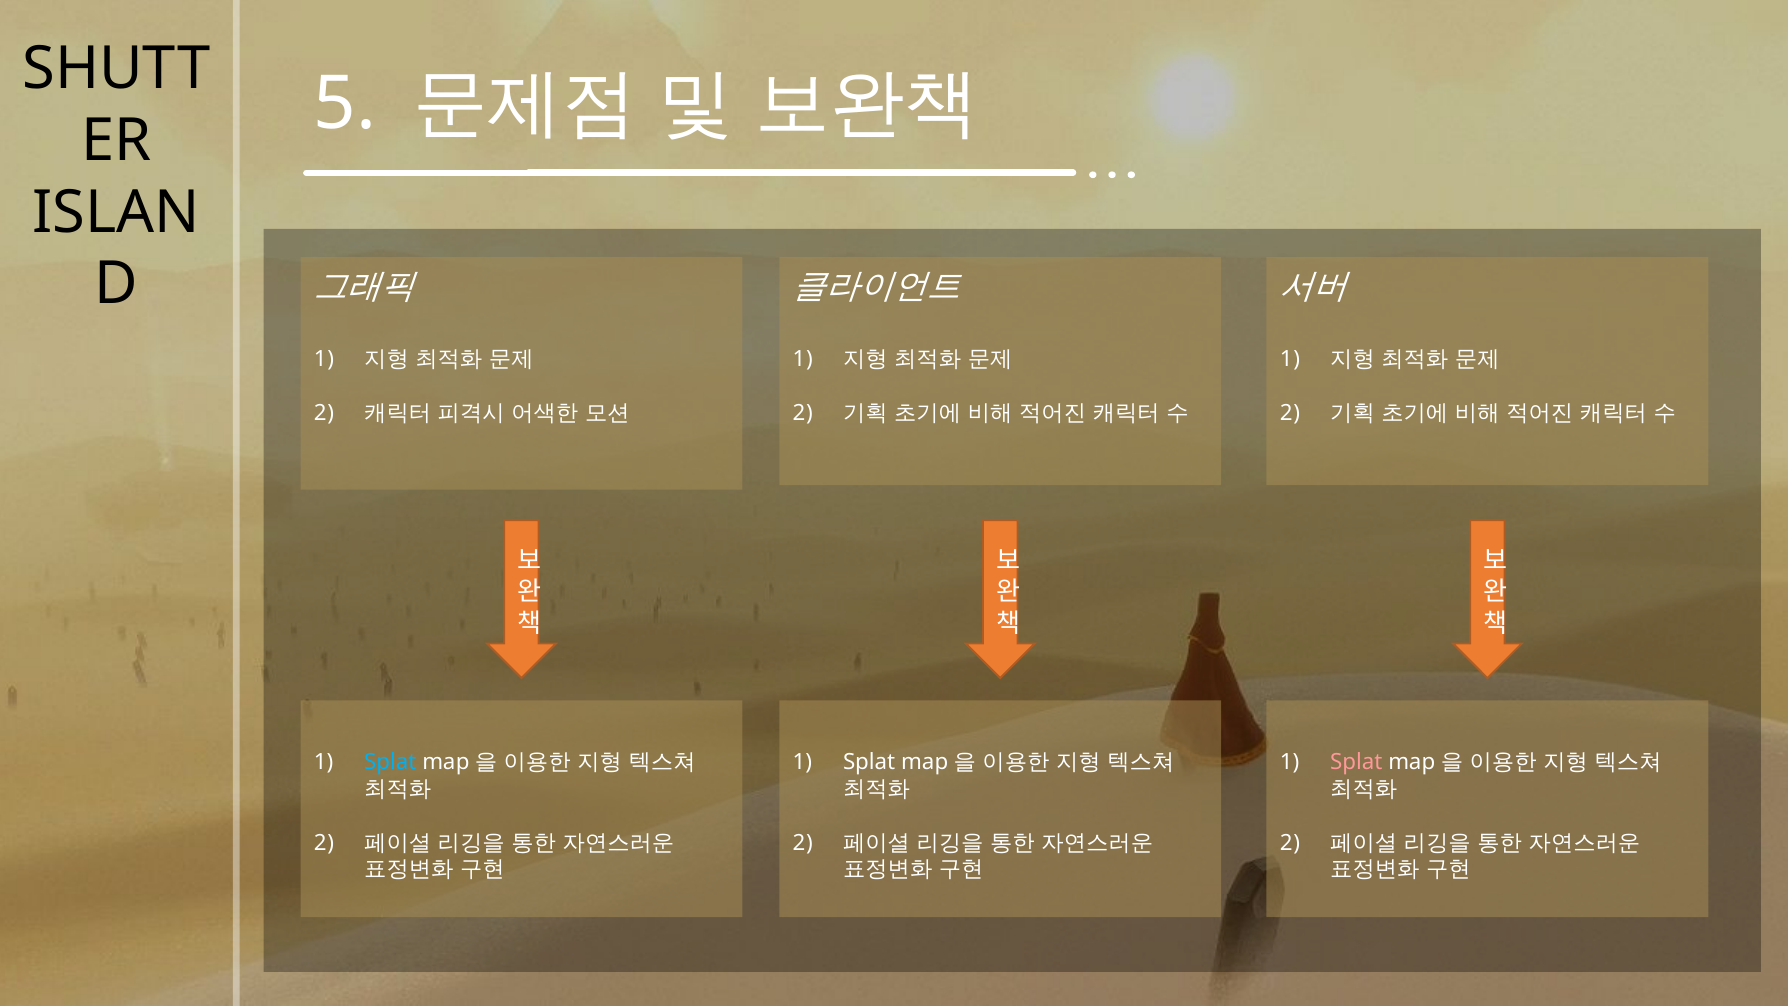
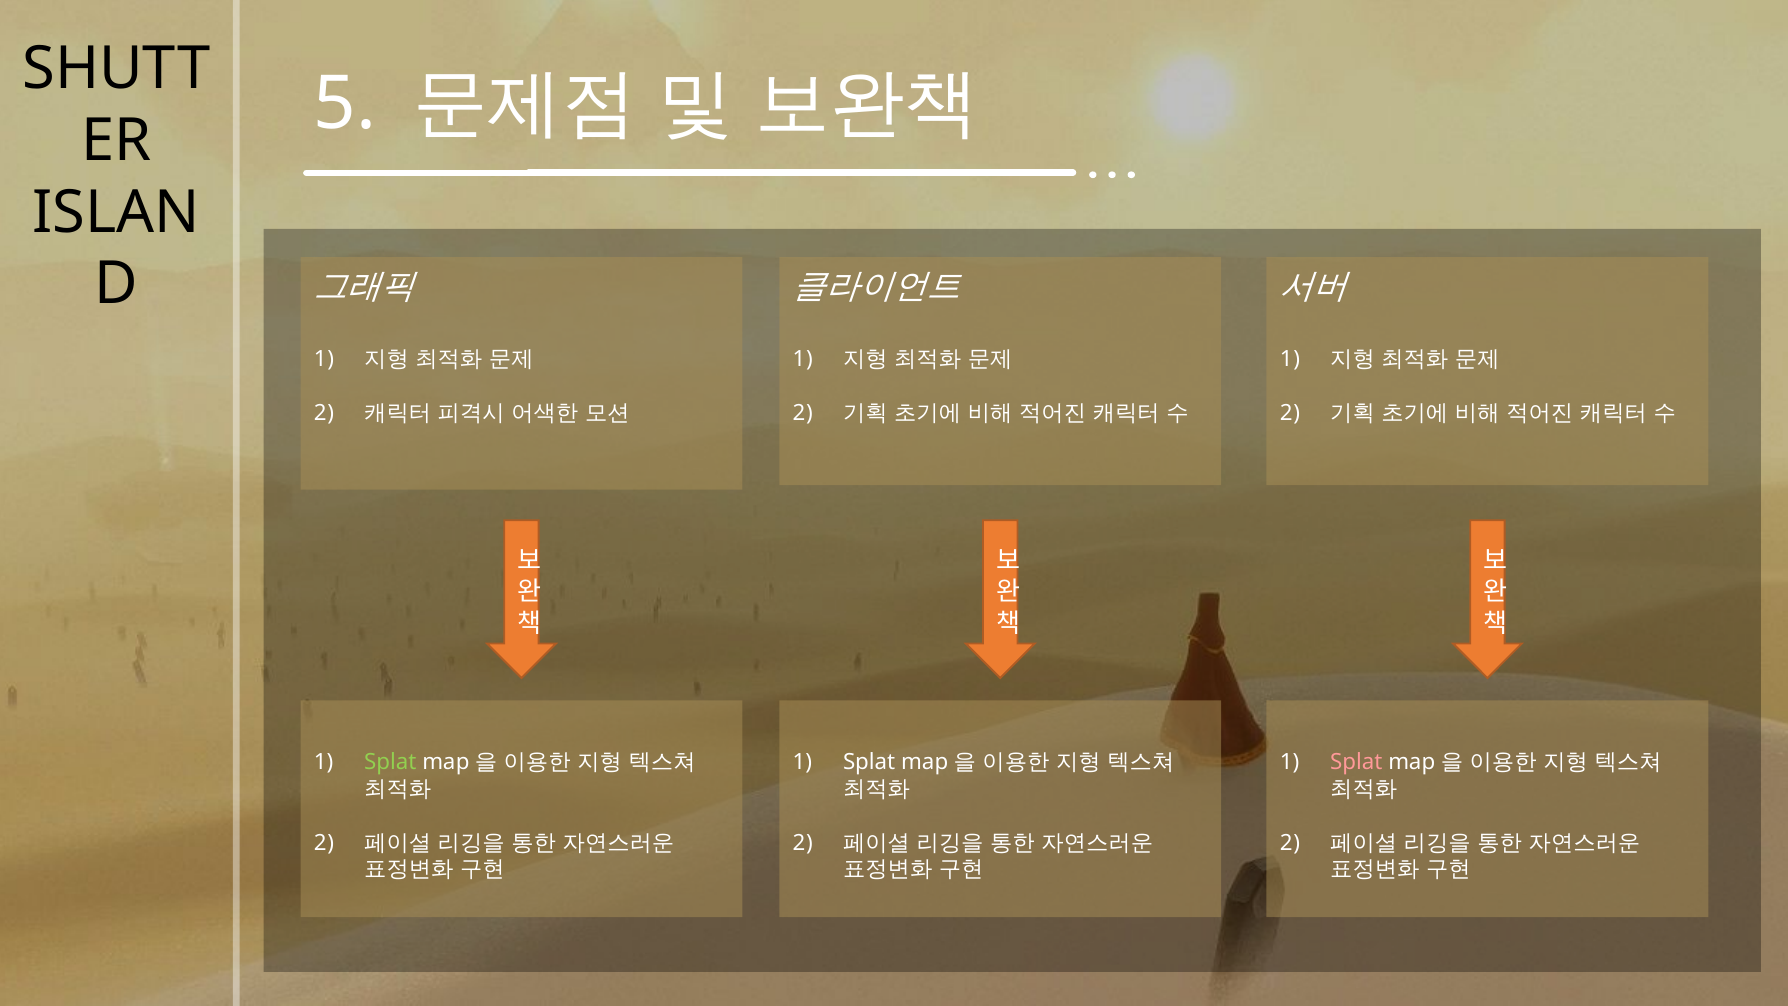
Splat colour: light blue -> light green (390, 762)
